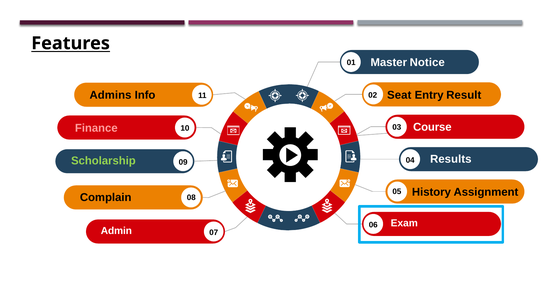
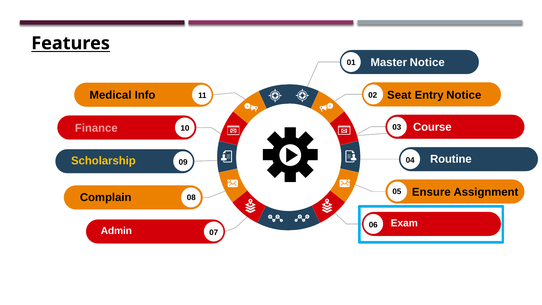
Entry Result: Result -> Notice (464, 95)
Admins: Admins -> Medical (111, 95)
Results: Results -> Routine (451, 159)
Scholarship colour: light green -> yellow (103, 161)
History: History -> Ensure (431, 192)
